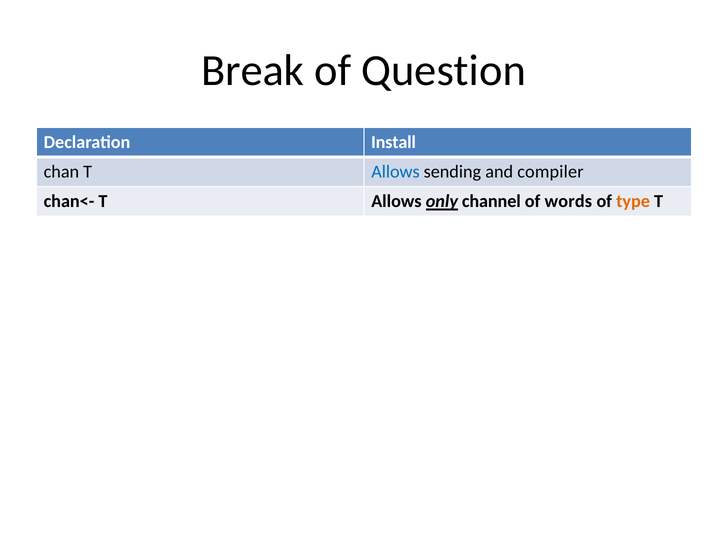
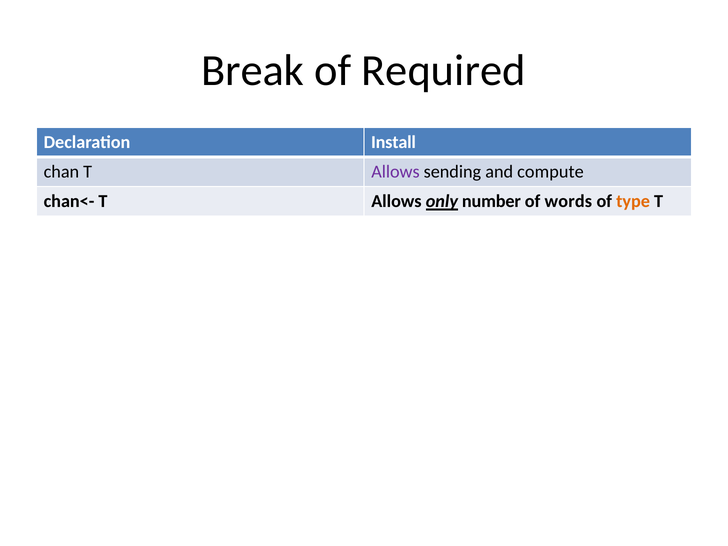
Question: Question -> Required (443, 70)
Allows colour: blue -> purple (395, 172)
compiler: compiler -> compute (550, 172)
channel: channel -> number (491, 201)
